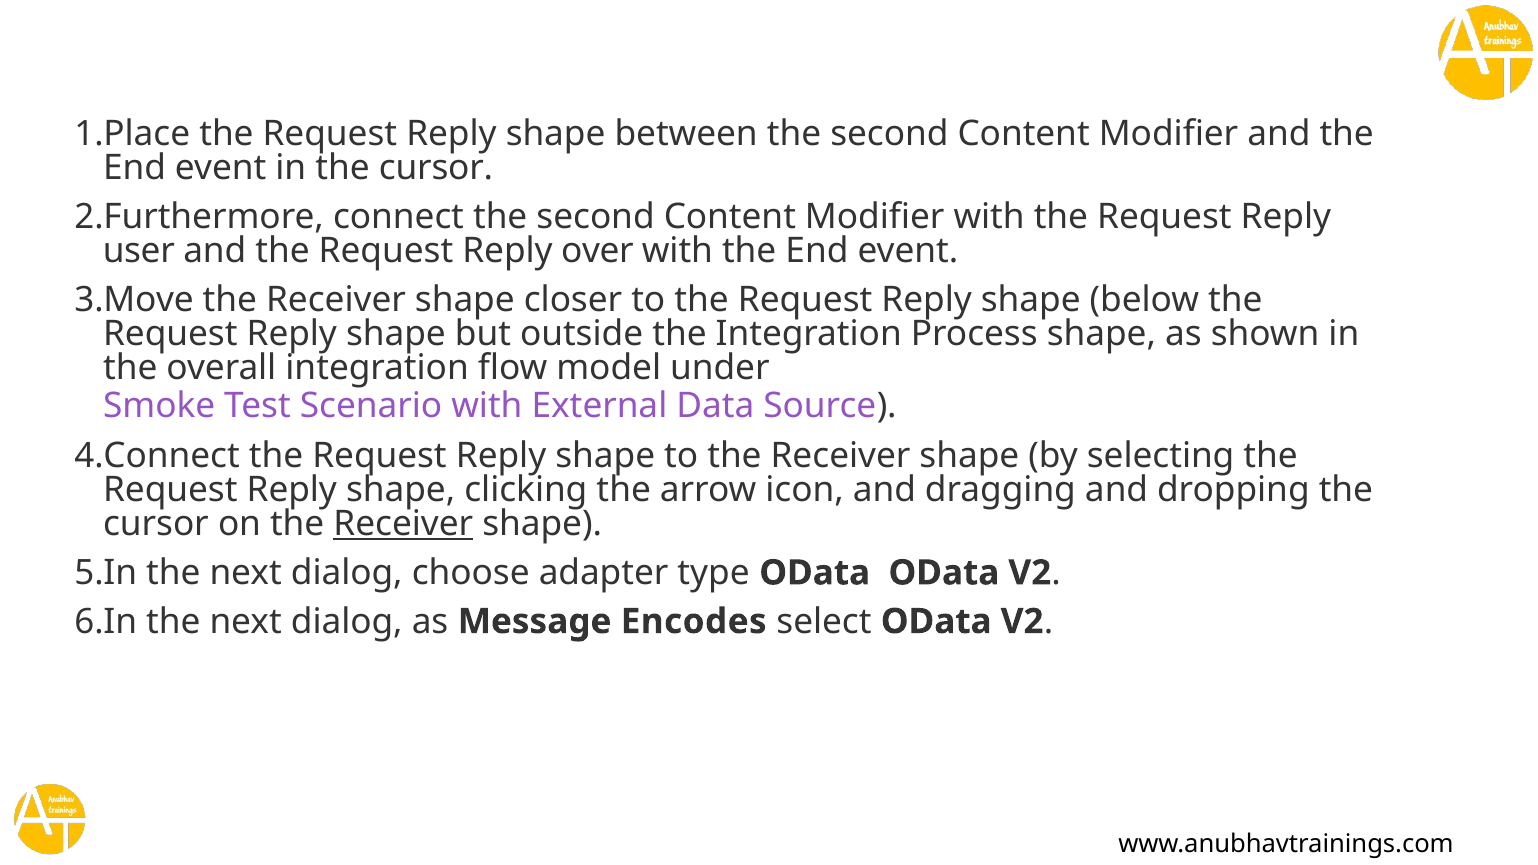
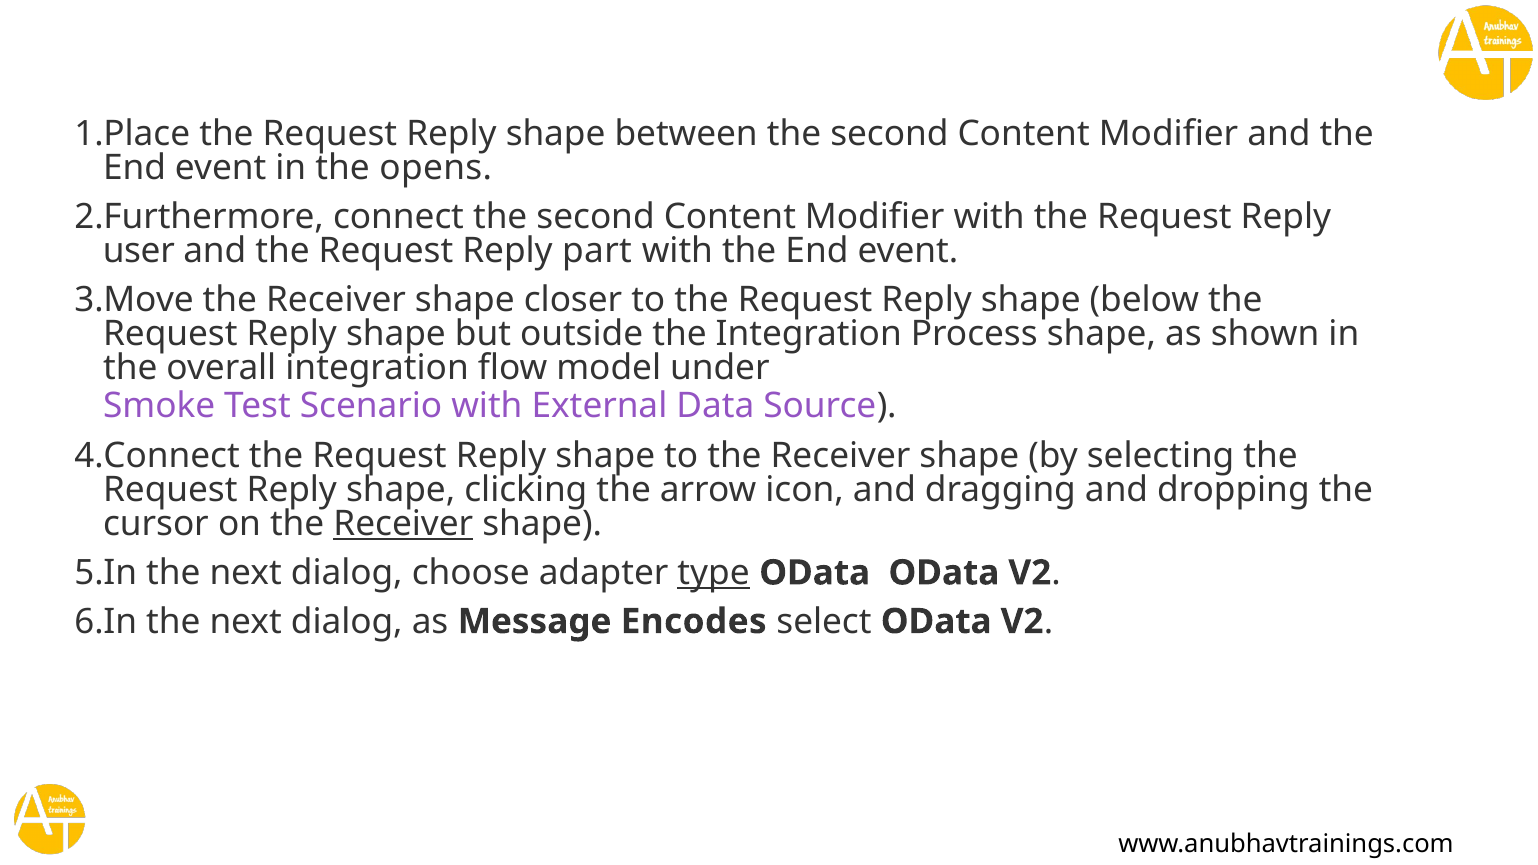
in the cursor: cursor -> opens (436, 168)
over: over -> part (597, 251)
type underline: none -> present (714, 573)
